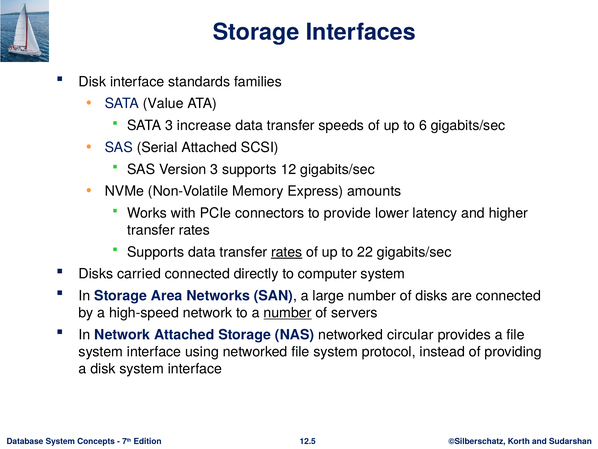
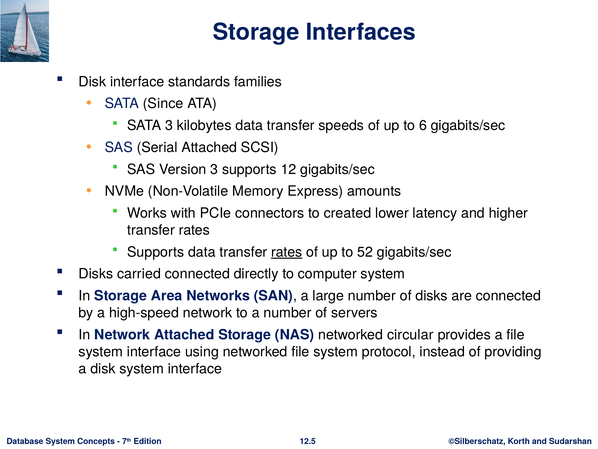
Value: Value -> Since (163, 103)
increase: increase -> kilobytes (204, 125)
provide: provide -> created (347, 213)
22: 22 -> 52 (365, 252)
number underline: present -> none (288, 313)
